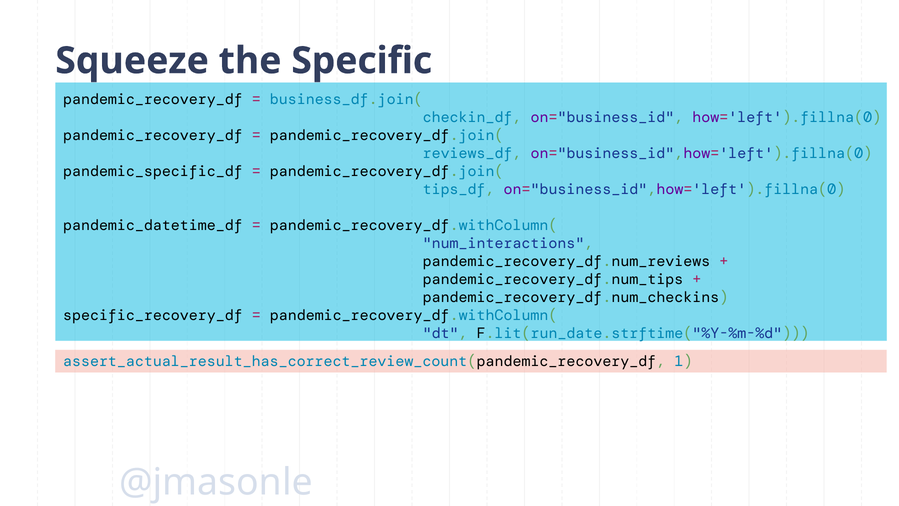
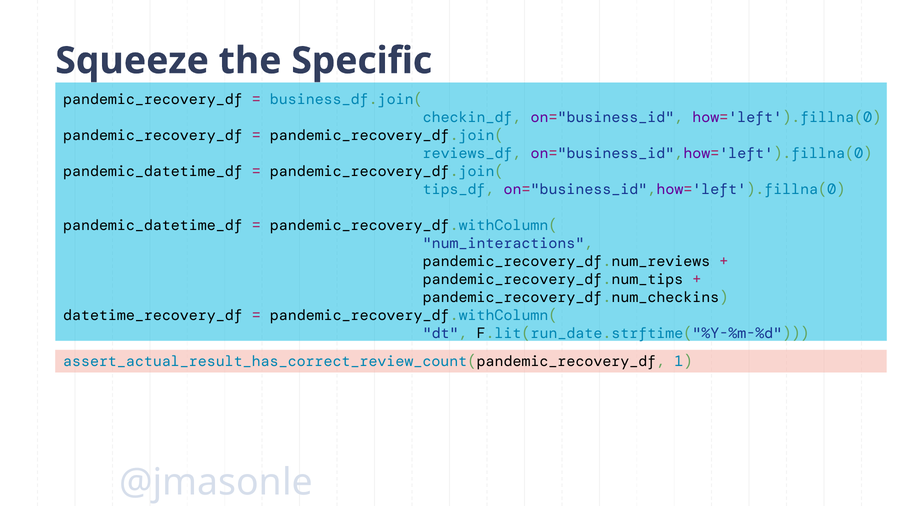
pandemic_specific_df: pandemic_specific_df -> pandemic_datetime_df (153, 171)
specific_recovery_df: specific_recovery_df -> datetime_recovery_df (153, 315)
